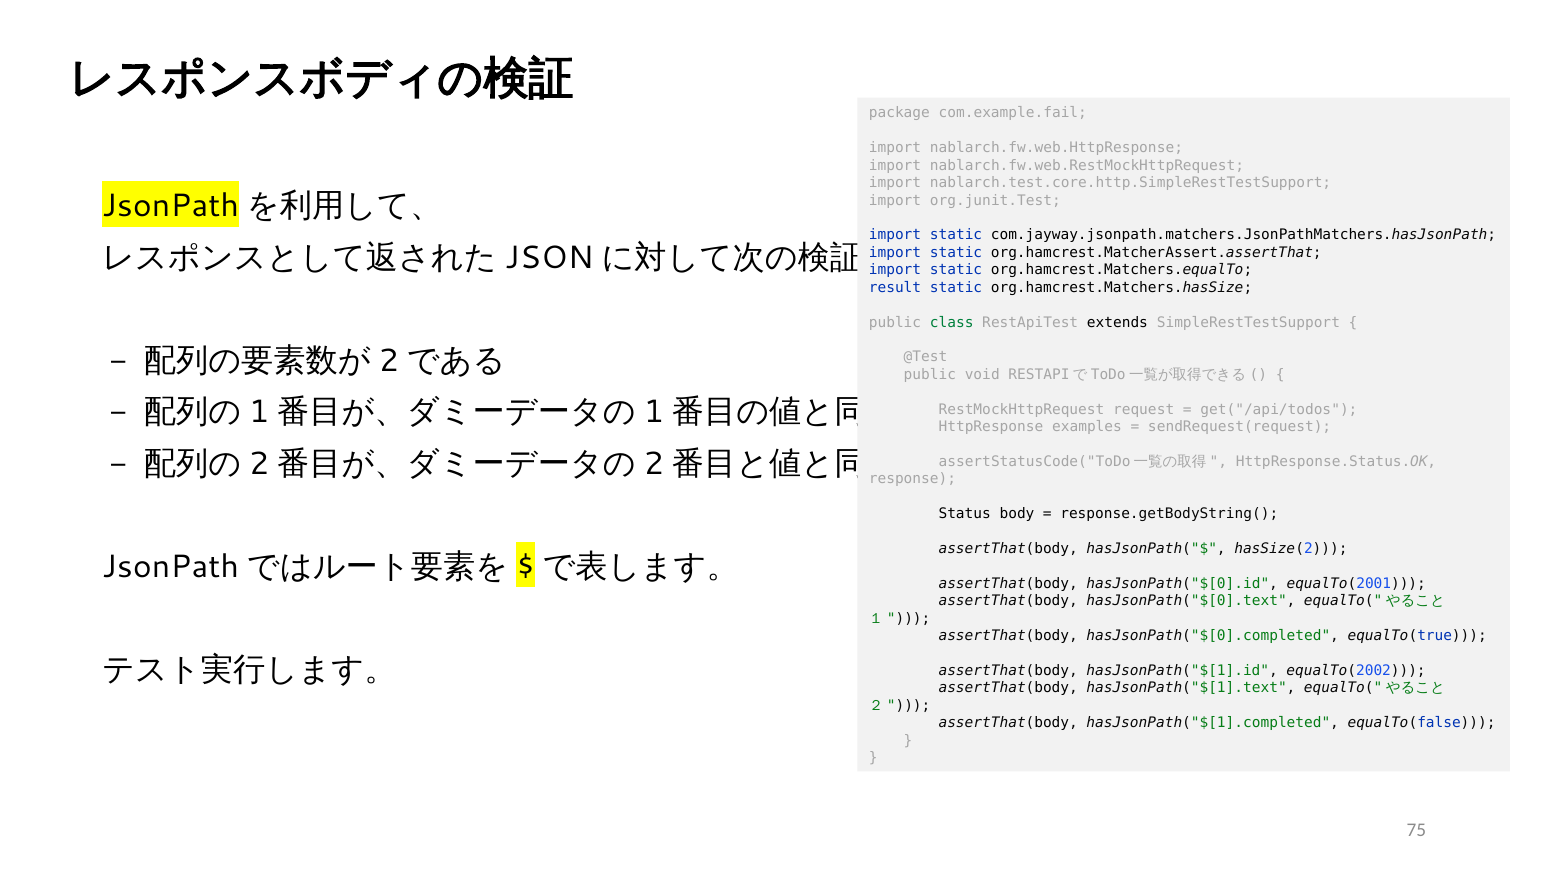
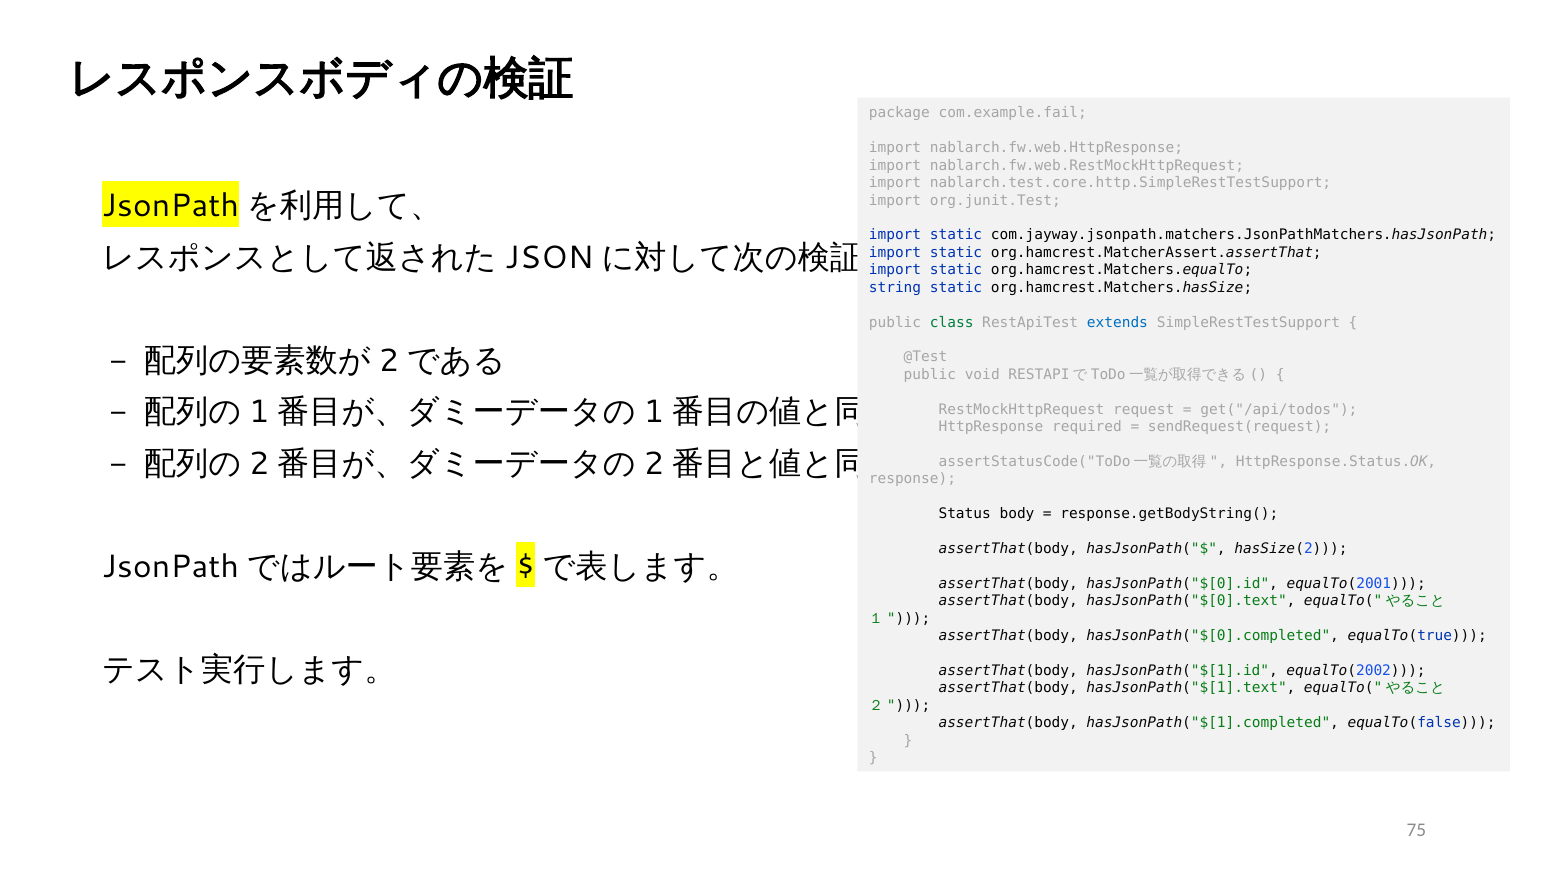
result: result -> string (895, 287)
extends colour: black -> blue (1117, 322)
examples: examples -> required (1087, 427)
